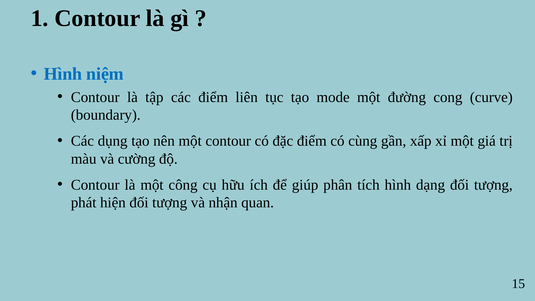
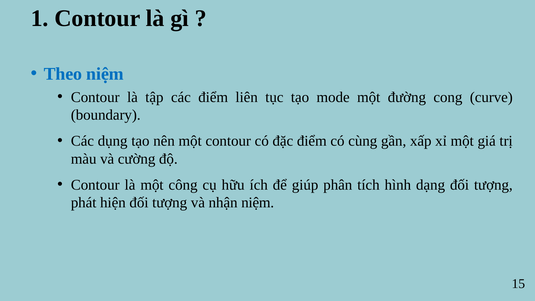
Hình: Hình -> Theo (63, 74)
nhận quan: quan -> niệm (258, 203)
